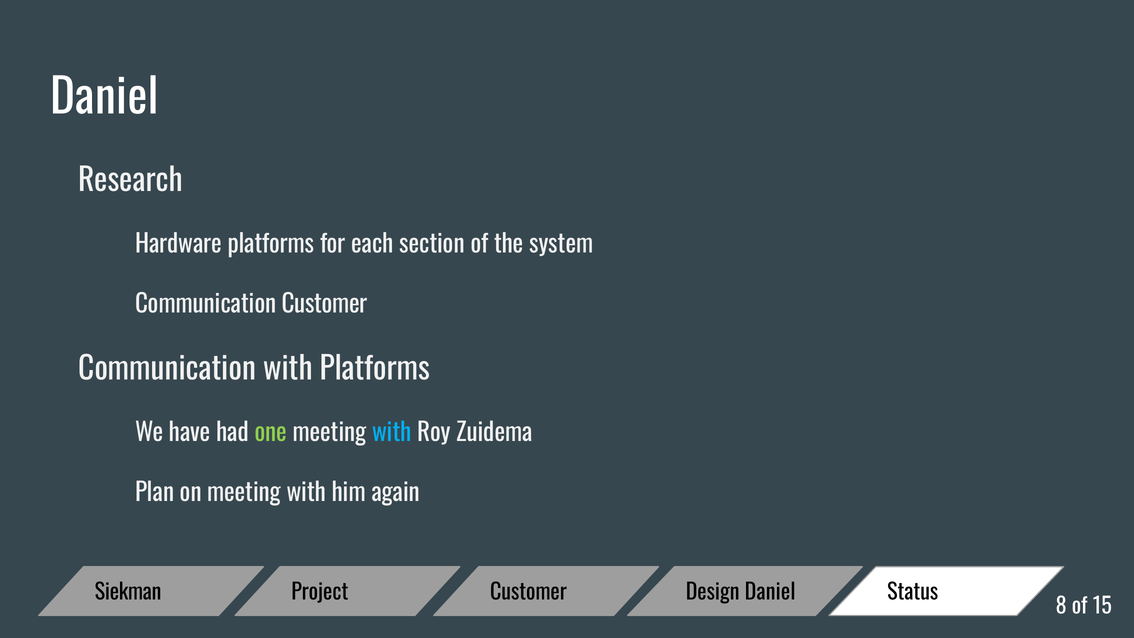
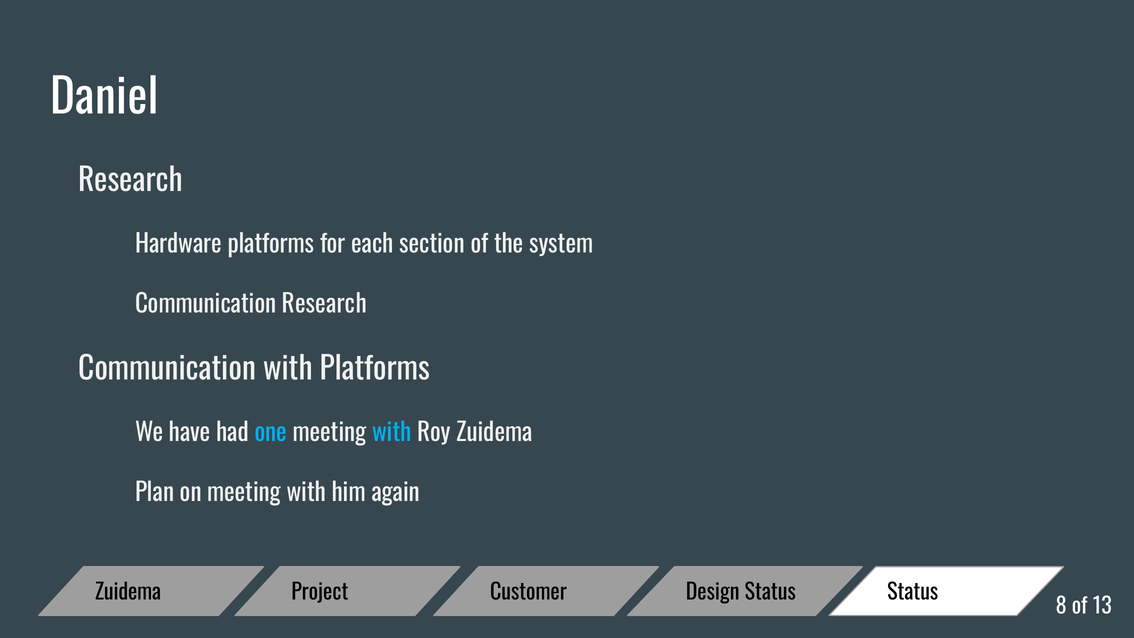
Communication Customer: Customer -> Research (324, 304)
one colour: light green -> light blue (271, 433)
Siekman: Siekman -> Zuidema (128, 593)
Design Daniel: Daniel -> Status (770, 593)
15: 15 -> 13 (1102, 606)
